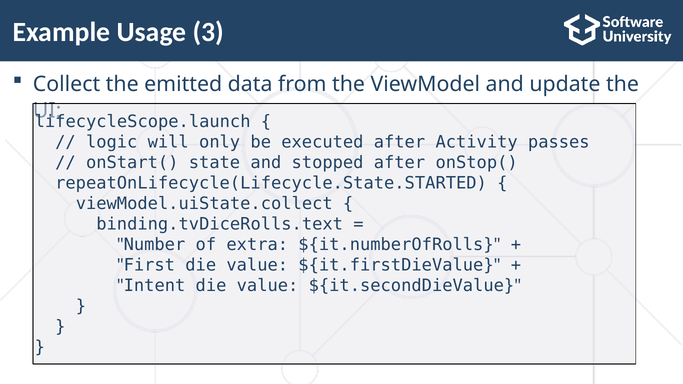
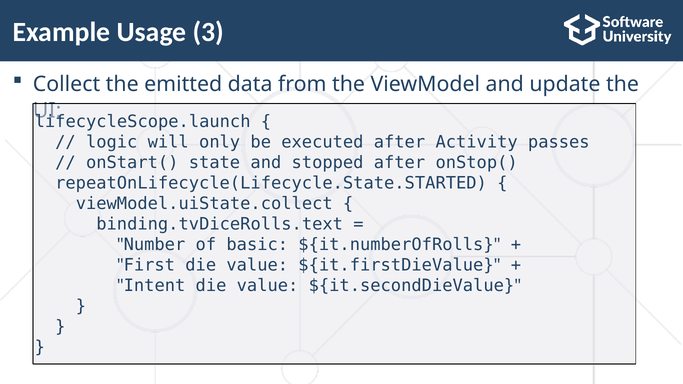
extra: extra -> basic (257, 245)
